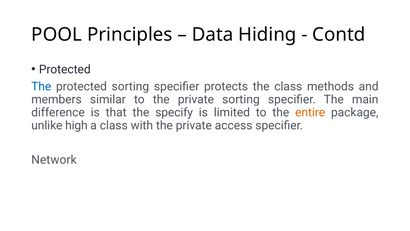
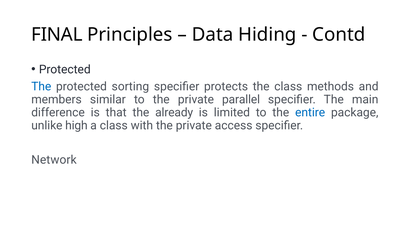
POOL: POOL -> FINAL (57, 34)
private sorting: sorting -> parallel (241, 99)
specify: specify -> already (174, 112)
entire colour: orange -> blue (310, 112)
